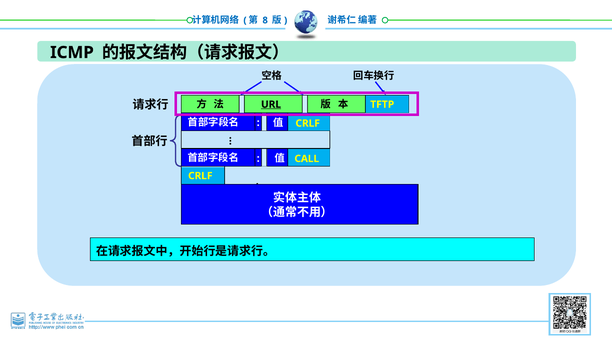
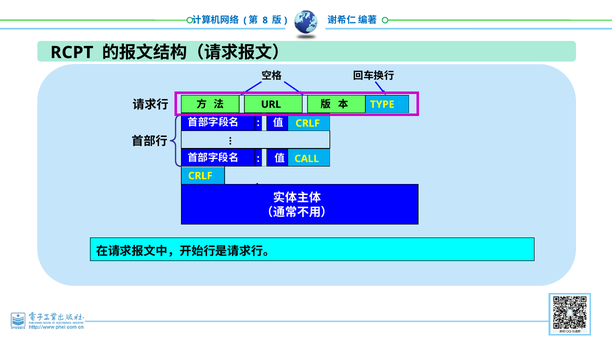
ICMP: ICMP -> RCPT (72, 53)
URL underline: present -> none (271, 105)
TFTP: TFTP -> TYPE (382, 105)
